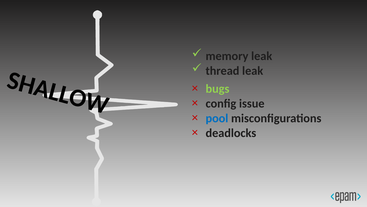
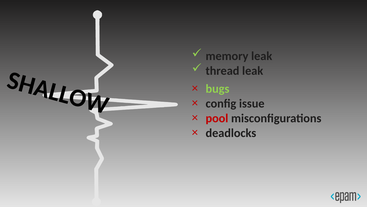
pool colour: blue -> red (217, 118)
